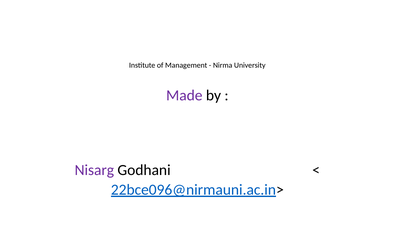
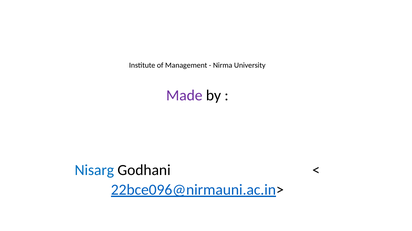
Nisarg colour: purple -> blue (94, 171)
